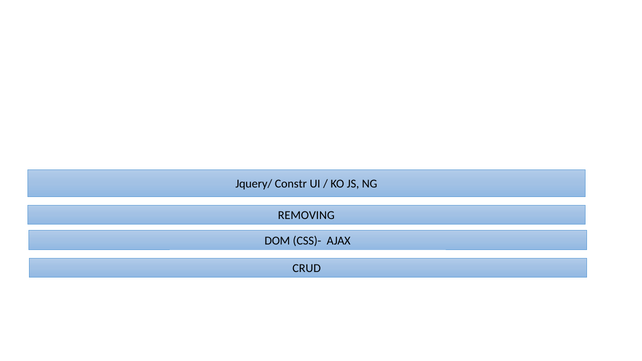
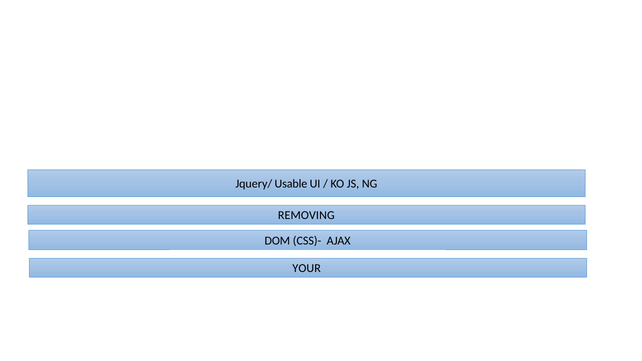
Constr: Constr -> Usable (291, 184)
CRUD: CRUD -> YOUR (307, 269)
